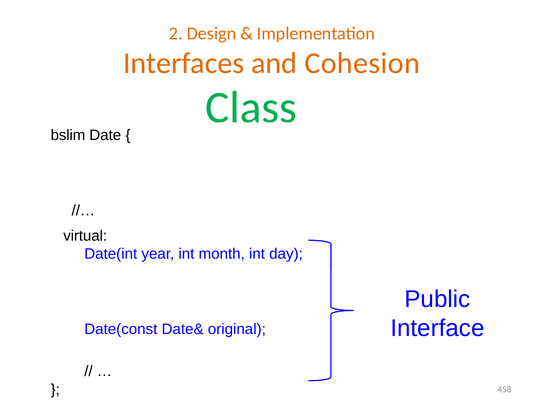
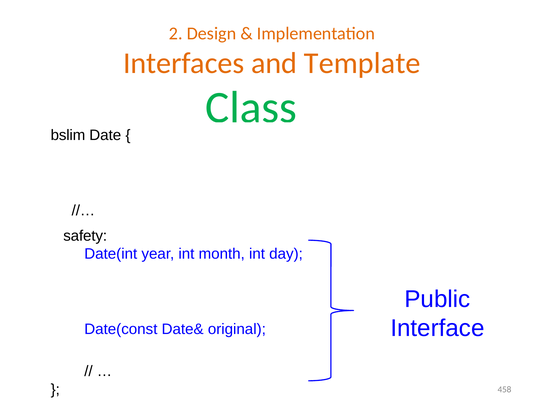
Cohesion: Cohesion -> Template (362, 63)
virtual: virtual -> safety (85, 236)
